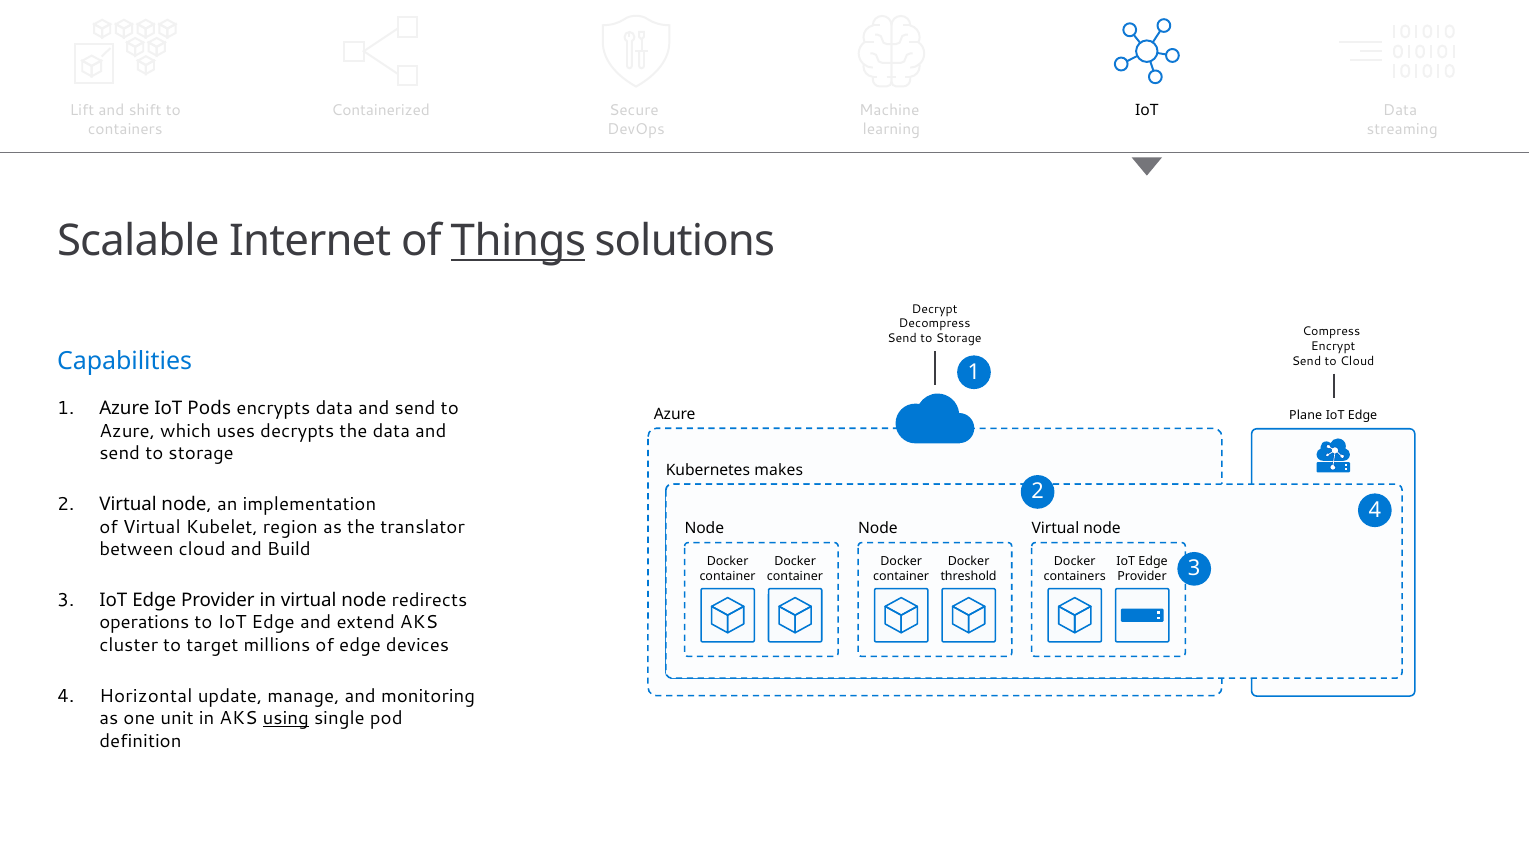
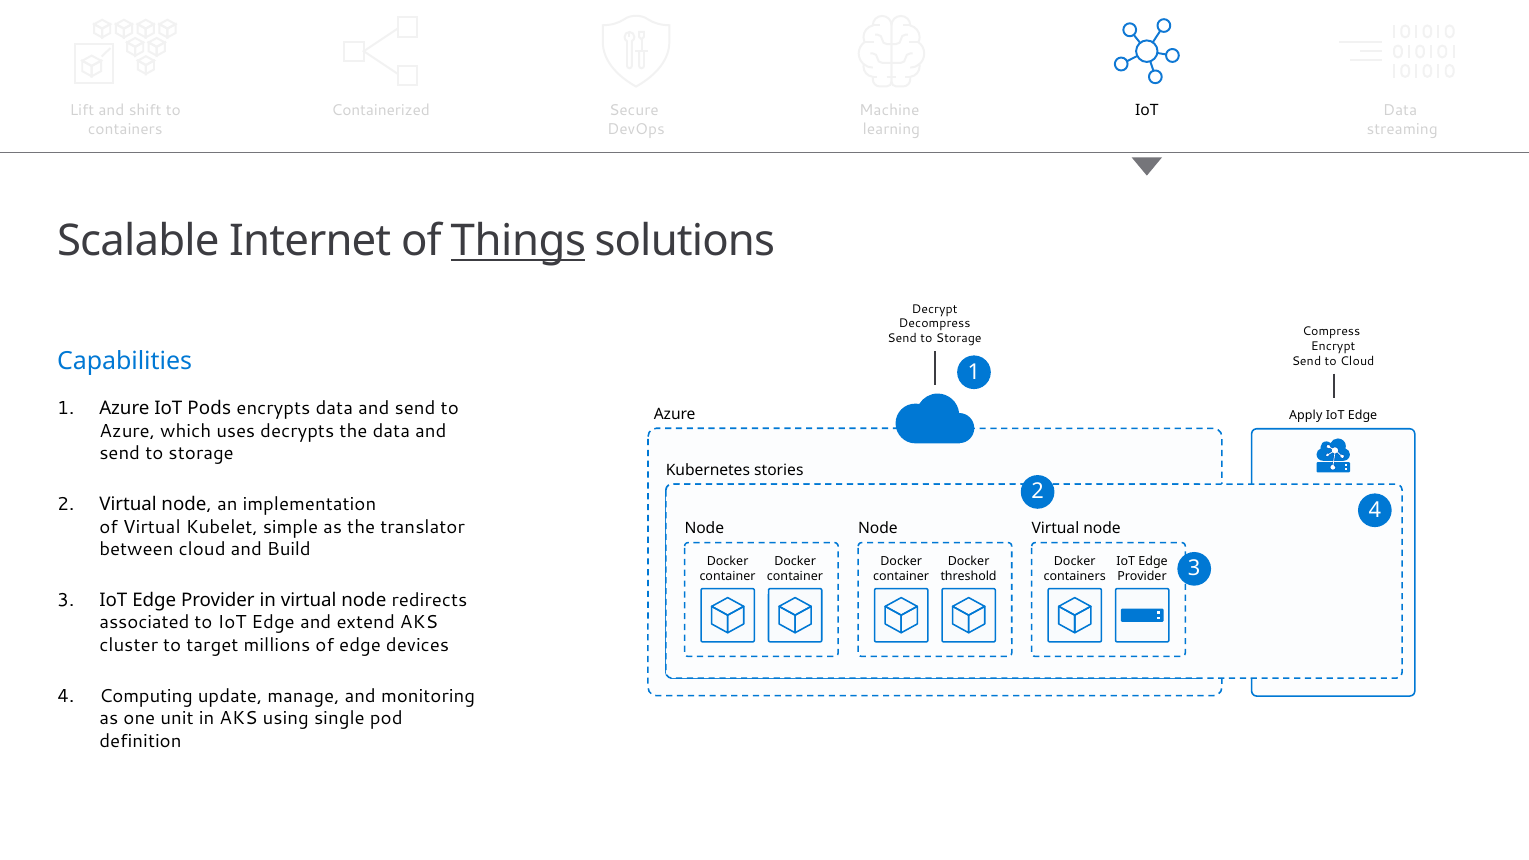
Plane: Plane -> Apply (1306, 416)
makes: makes -> stories (779, 470)
region: region -> simple (290, 527)
operations: operations -> associated (144, 623)
Horizontal: Horizontal -> Computing (146, 696)
using underline: present -> none (286, 719)
